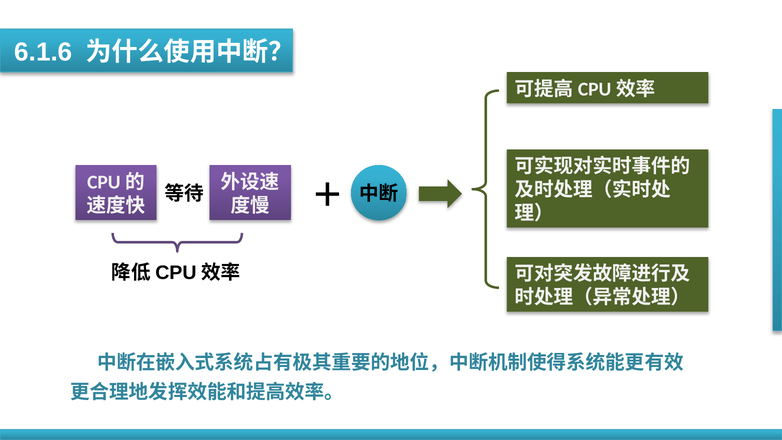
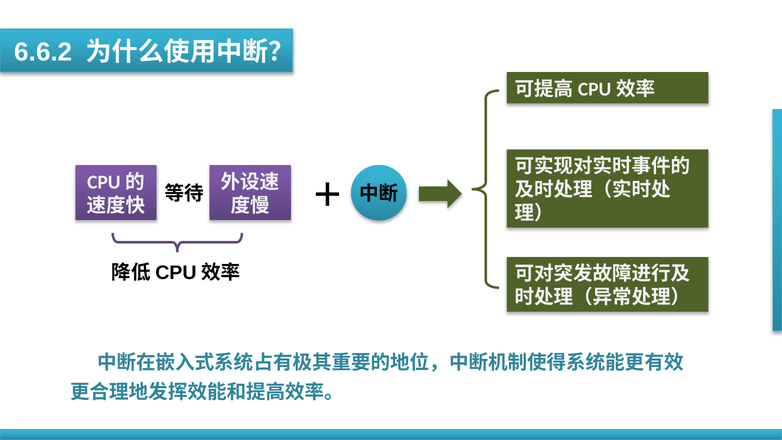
6.1.6: 6.1.6 -> 6.6.2 (43, 52)
